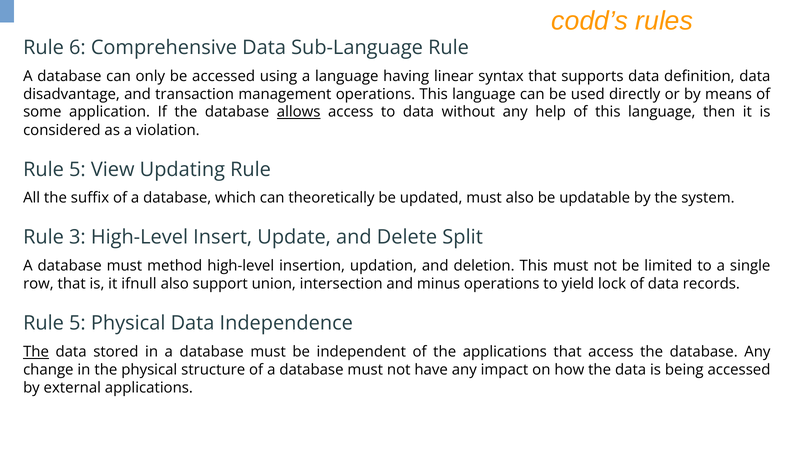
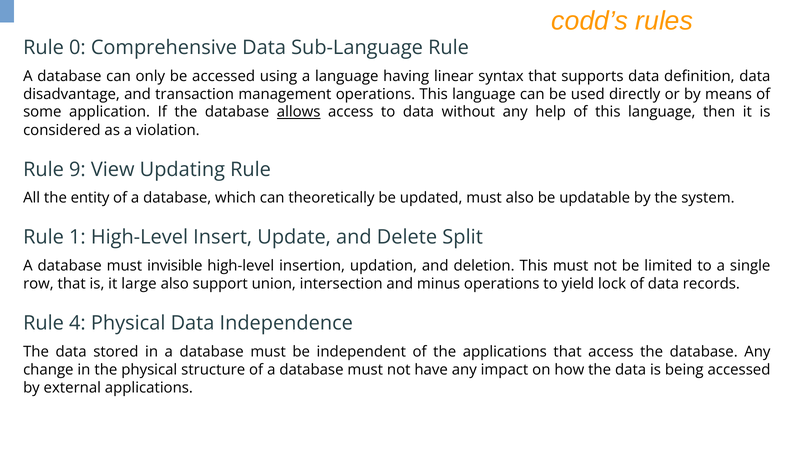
6: 6 -> 0 (77, 47)
5: 5 -> 9 (77, 169)
suffix: suffix -> entity (90, 198)
3: 3 -> 1 (77, 237)
method: method -> invisible (175, 266)
ifnull: ifnull -> large (139, 284)
5: 5 -> 4 (77, 323)
The underline: present -> none (36, 352)
